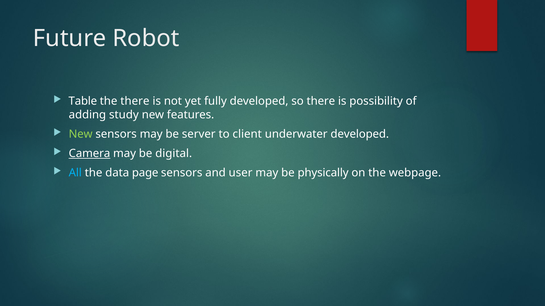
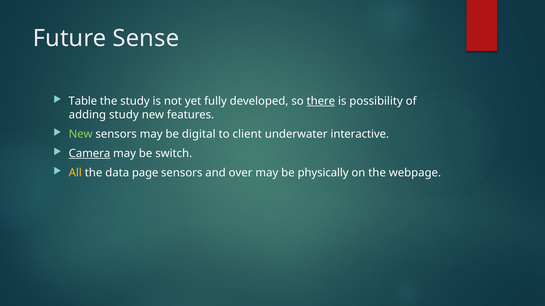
Robot: Robot -> Sense (146, 38)
the there: there -> study (135, 101)
there underline: none -> present (321, 101)
server: server -> digital (199, 134)
underwater developed: developed -> interactive (360, 134)
digital: digital -> switch (174, 154)
All colour: light blue -> yellow (75, 173)
user: user -> over (241, 173)
